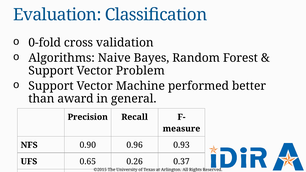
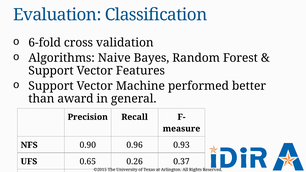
0-fold: 0-fold -> 6-fold (45, 43)
Problem: Problem -> Features (140, 71)
